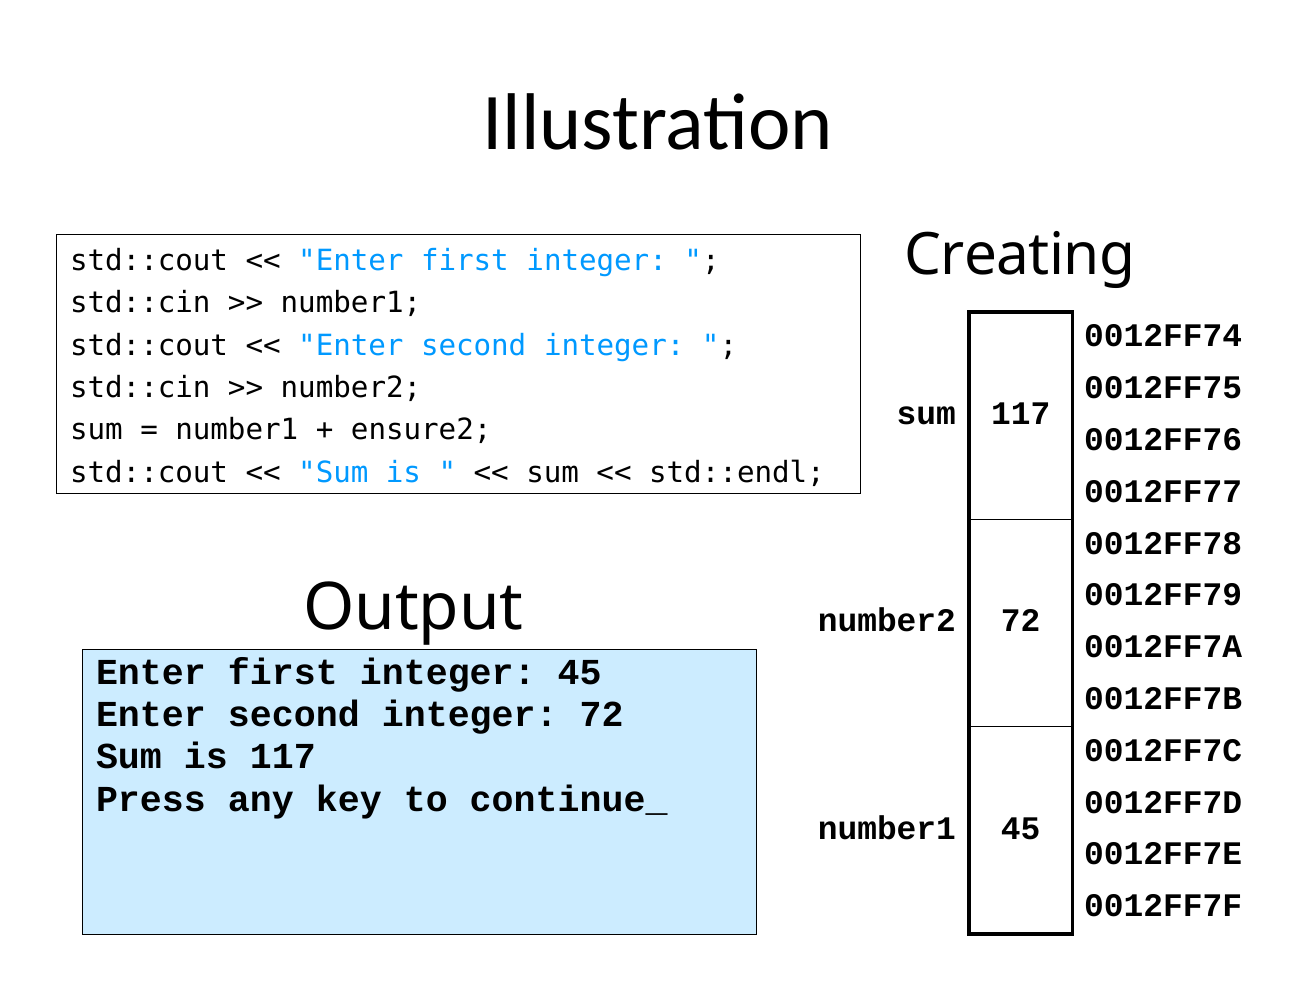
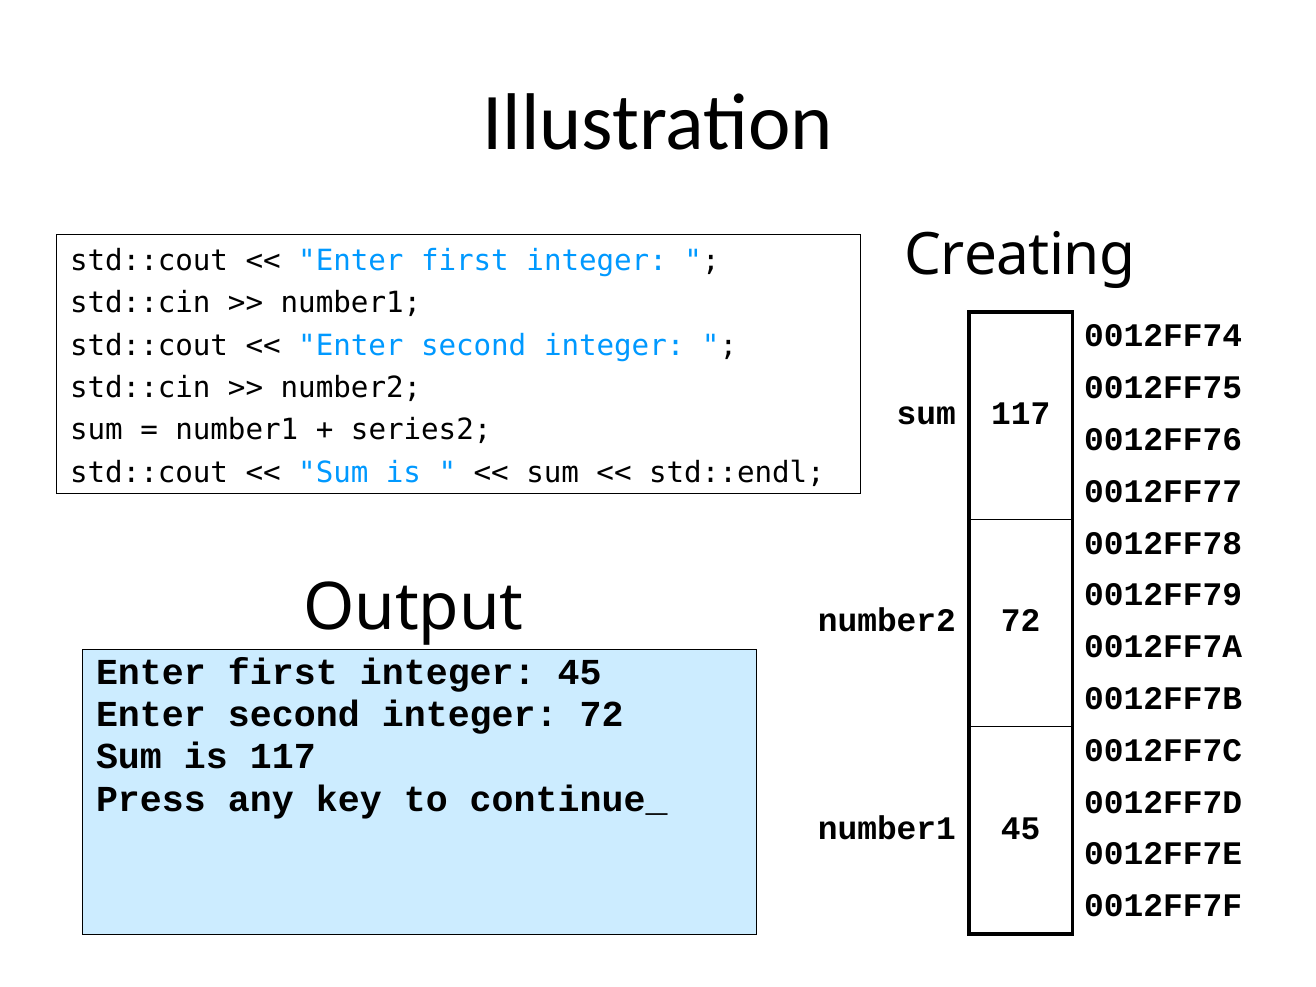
ensure2: ensure2 -> series2 (421, 430)
